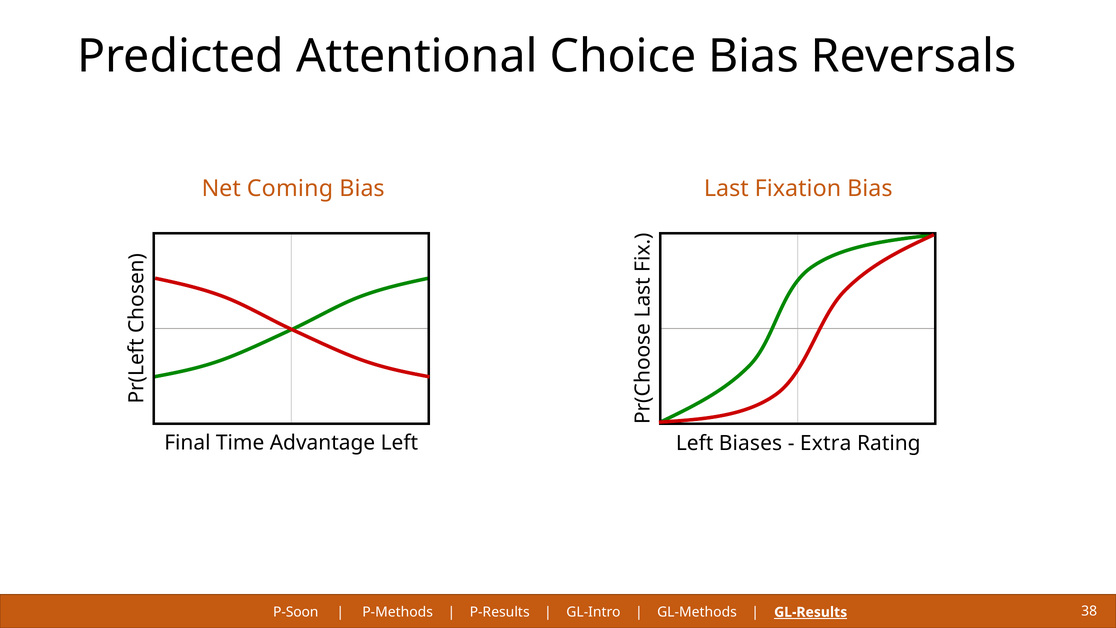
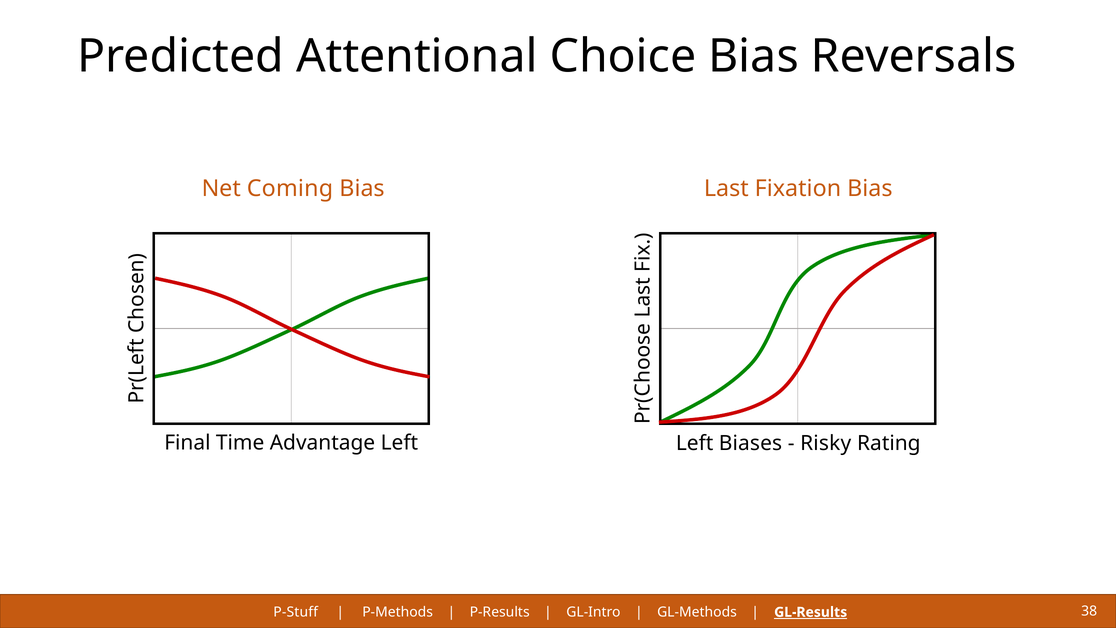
Extra: Extra -> Risky (826, 443)
P-Soon: P-Soon -> P-Stuff (296, 612)
